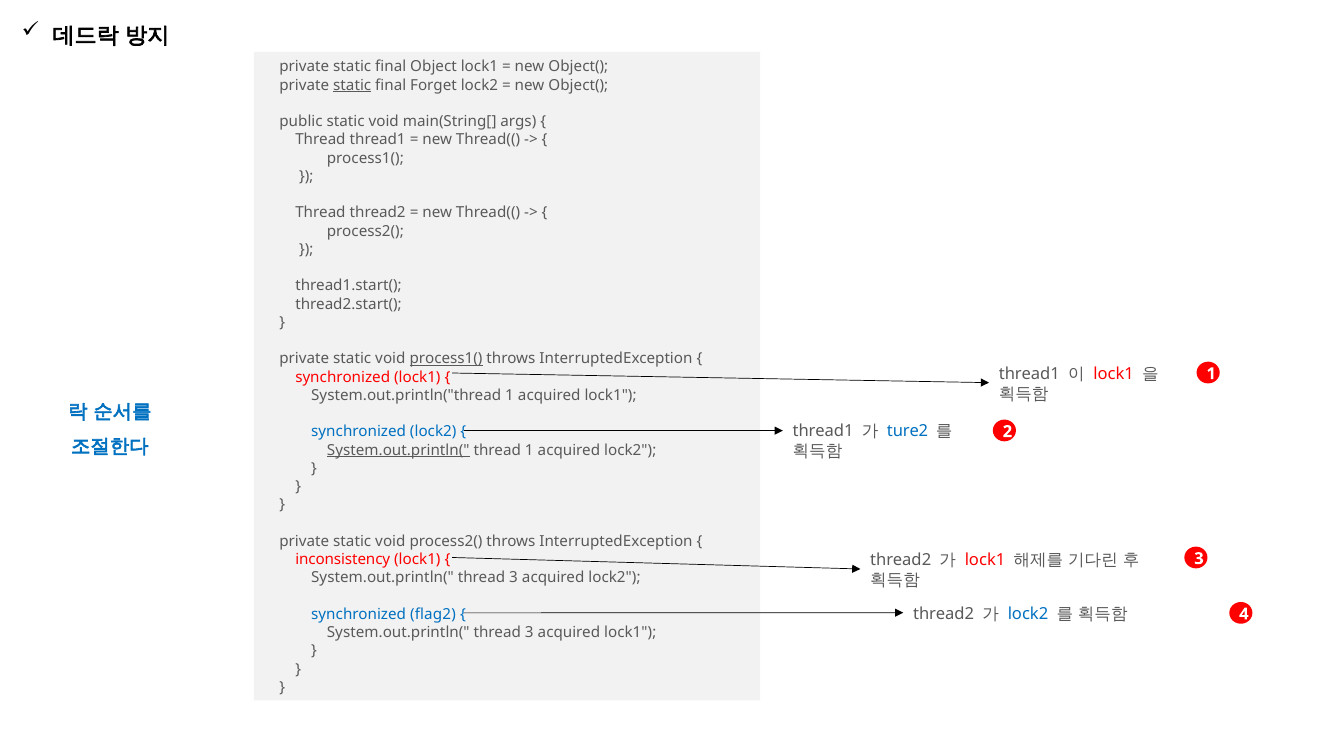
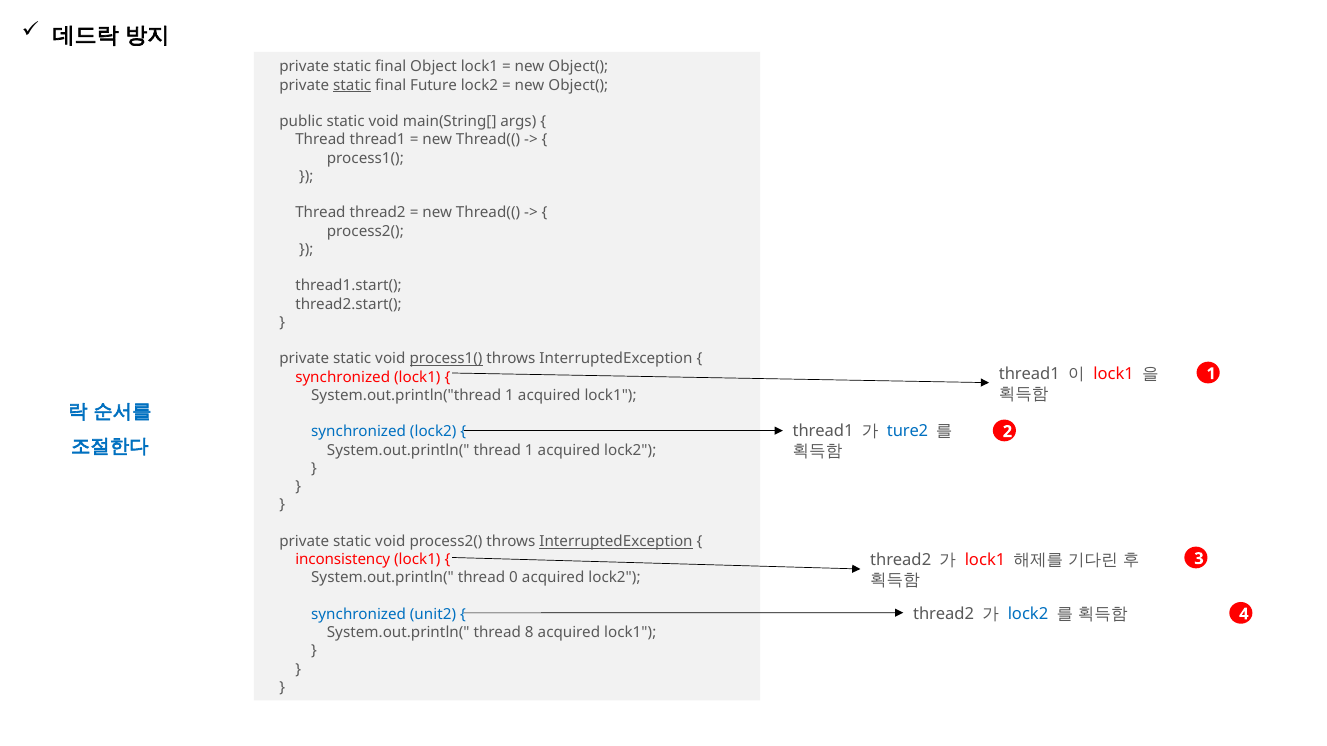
Forget: Forget -> Future (434, 85)
System.out.println( underline: present -> none (398, 450)
InterruptedException underline: none -> present (616, 542)
3: 3 -> 0 (514, 578)
flag2: flag2 -> unit2 (433, 615)
3: 3 -> 8 (529, 633)
